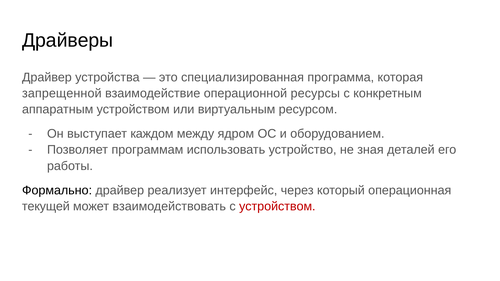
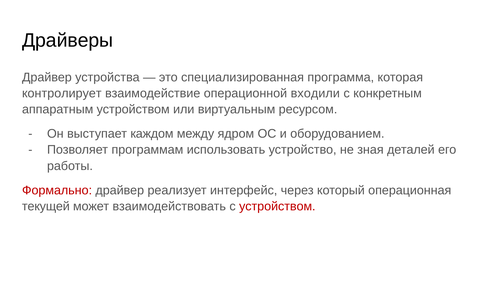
запрещенной: запрещенной -> контролирует (62, 93)
ресурсы: ресурсы -> входили (315, 93)
Формально colour: black -> red (57, 190)
